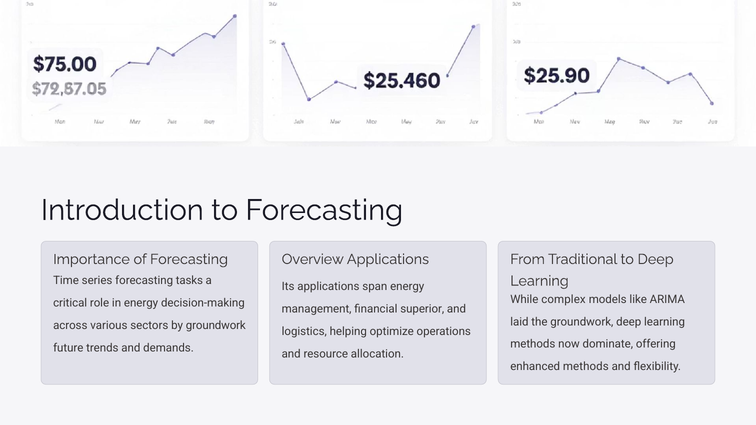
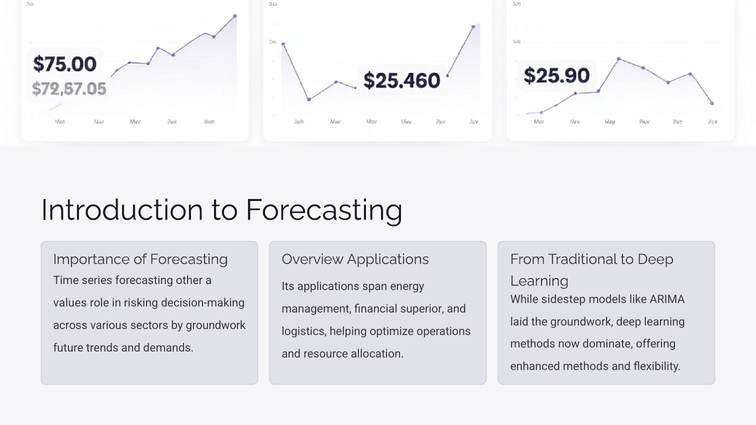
tasks: tasks -> other (189, 281)
complex: complex -> sidestep (564, 299)
critical: critical -> values (70, 303)
in energy: energy -> risking (141, 303)
